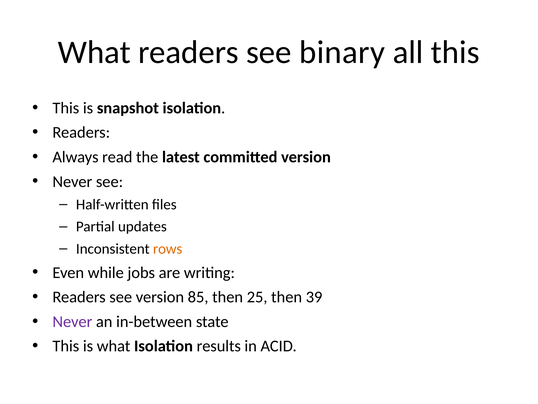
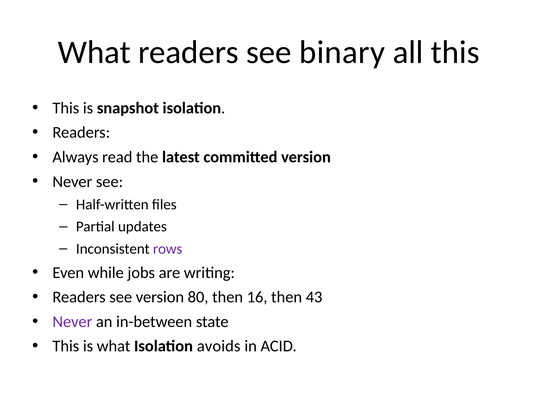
rows colour: orange -> purple (168, 249)
85: 85 -> 80 (198, 297)
25: 25 -> 16 (257, 297)
39: 39 -> 43 (314, 297)
results: results -> avoids (219, 346)
